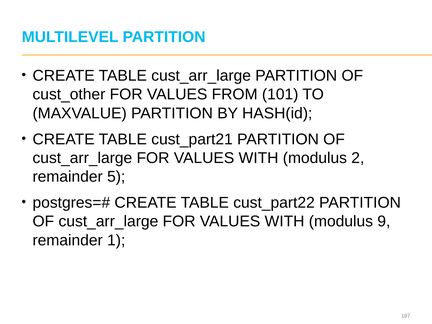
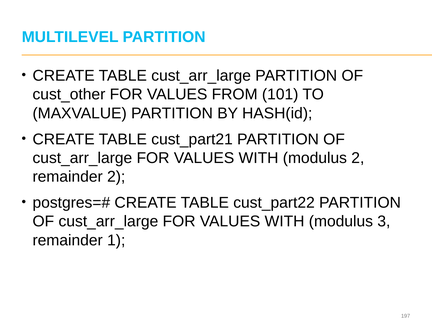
remainder 5: 5 -> 2 (116, 177)
9: 9 -> 3 (384, 221)
